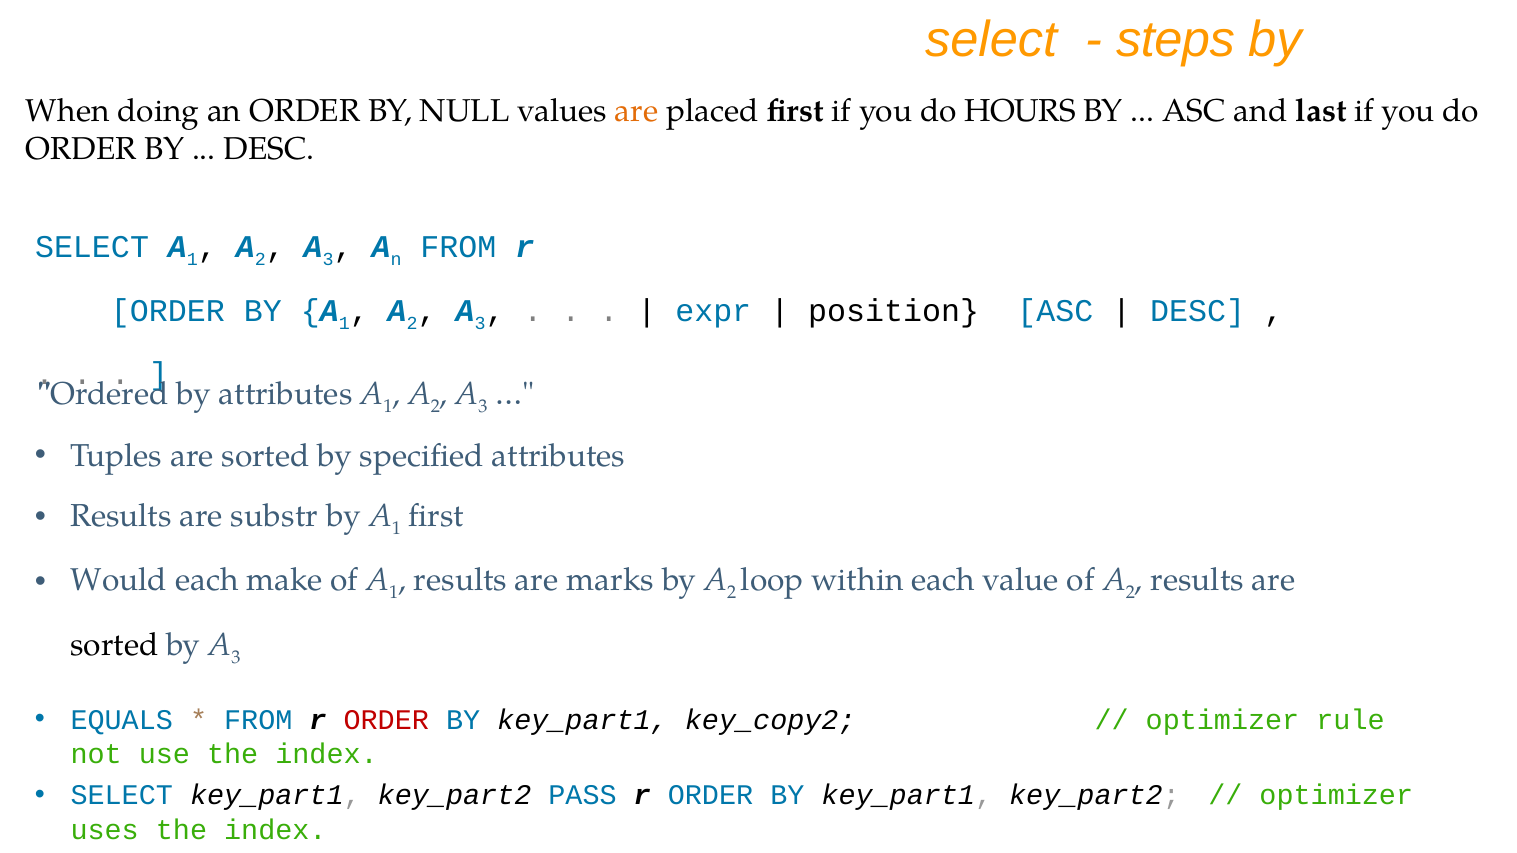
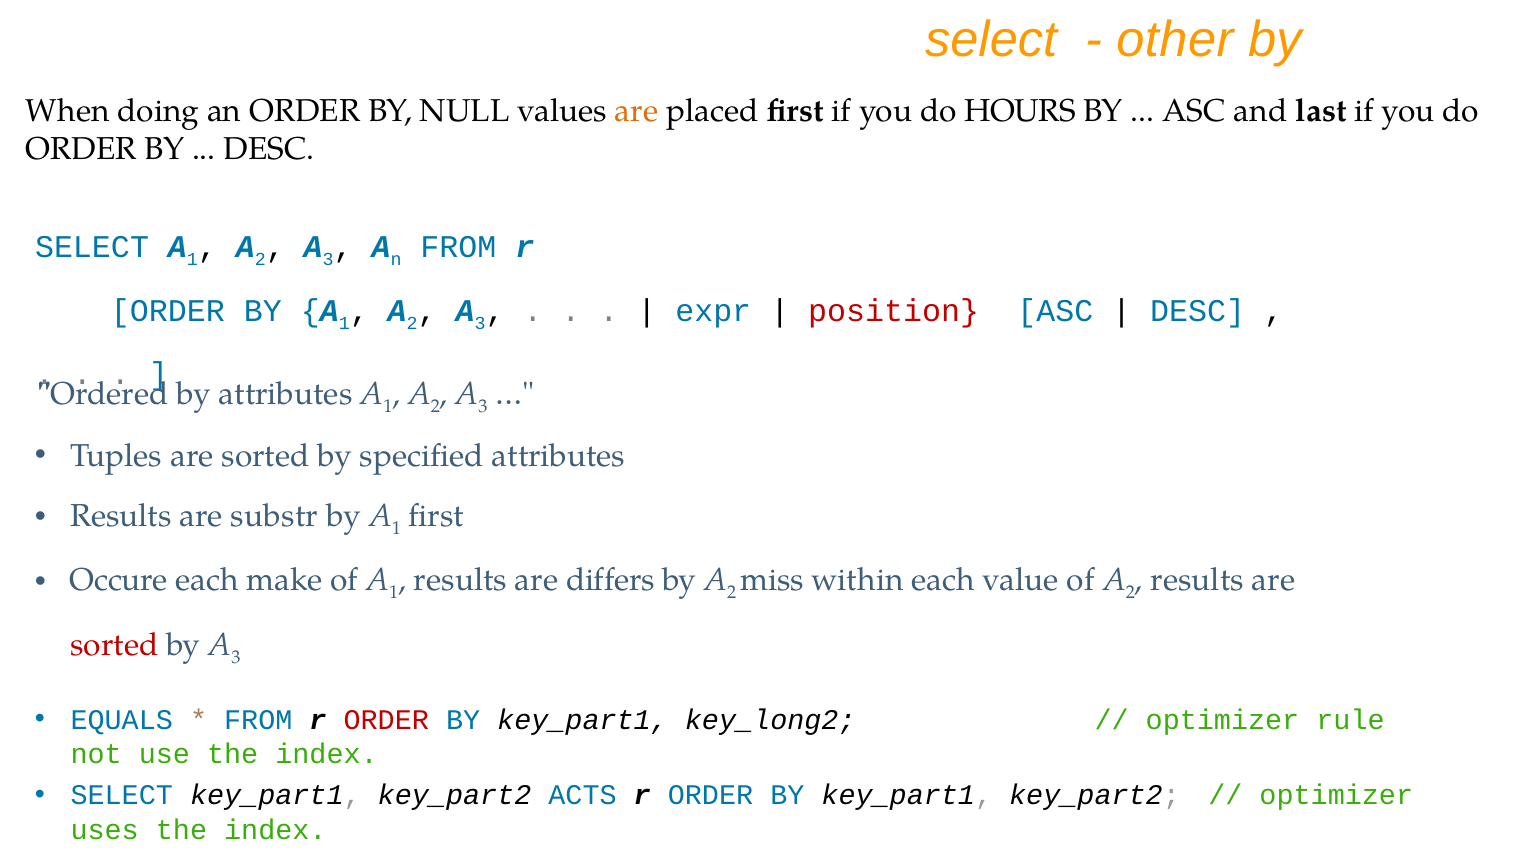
steps: steps -> other (1175, 39)
position colour: black -> red (894, 312)
Would: Would -> Occure (119, 581)
marks: marks -> differs (611, 581)
loop: loop -> miss (772, 581)
sorted colour: black -> red (115, 645)
key_copy2: key_copy2 -> key_long2 (770, 720)
PASS: PASS -> ACTS (583, 796)
